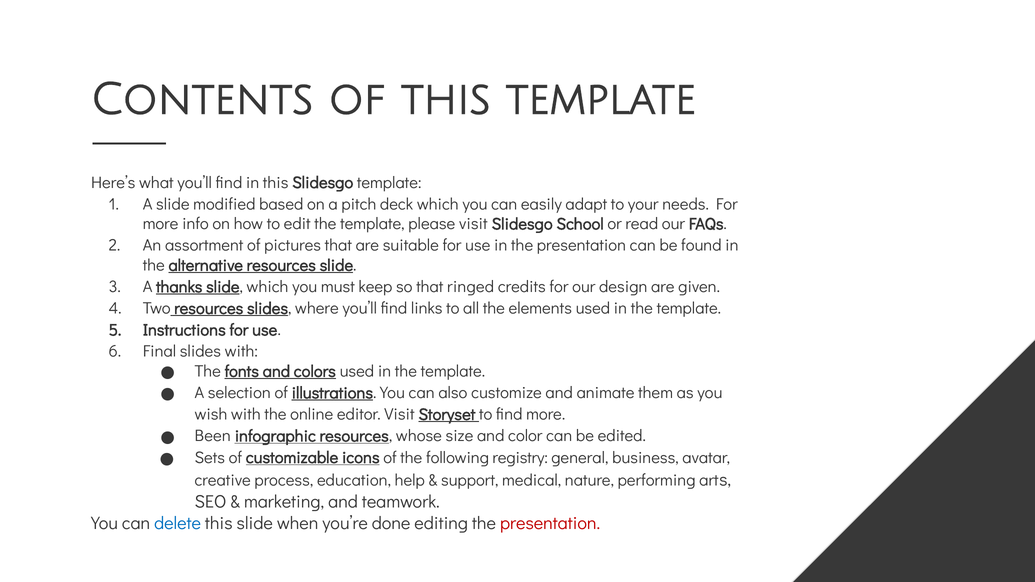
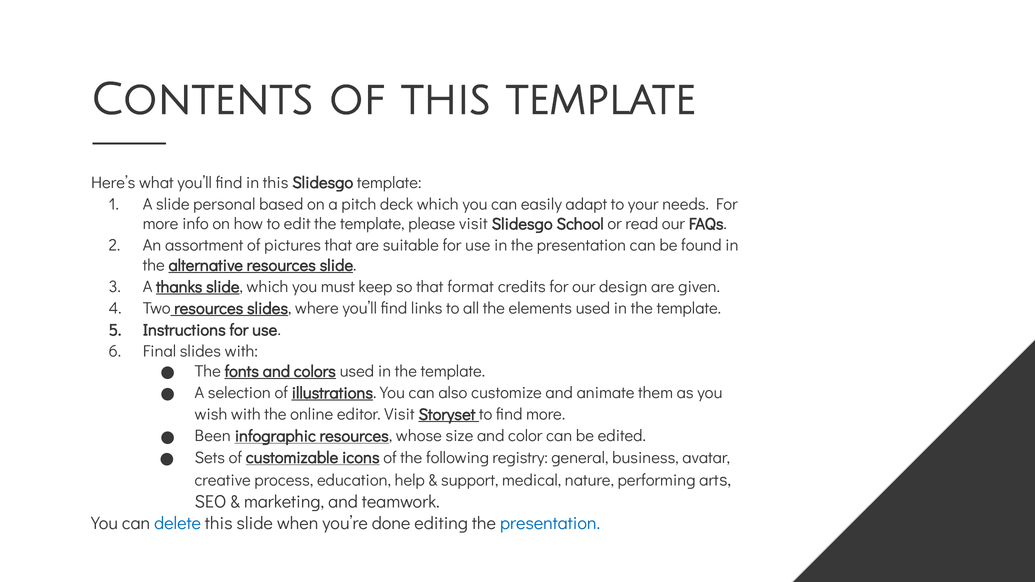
modified: modified -> personal (224, 204)
ringed: ringed -> format (471, 287)
presentation colour: red -> blue (550, 523)
